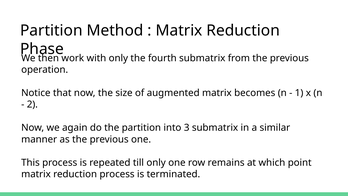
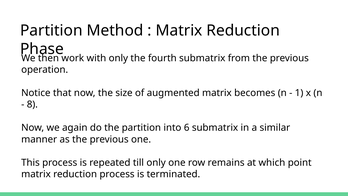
2: 2 -> 8 (32, 104)
3: 3 -> 6 (187, 128)
